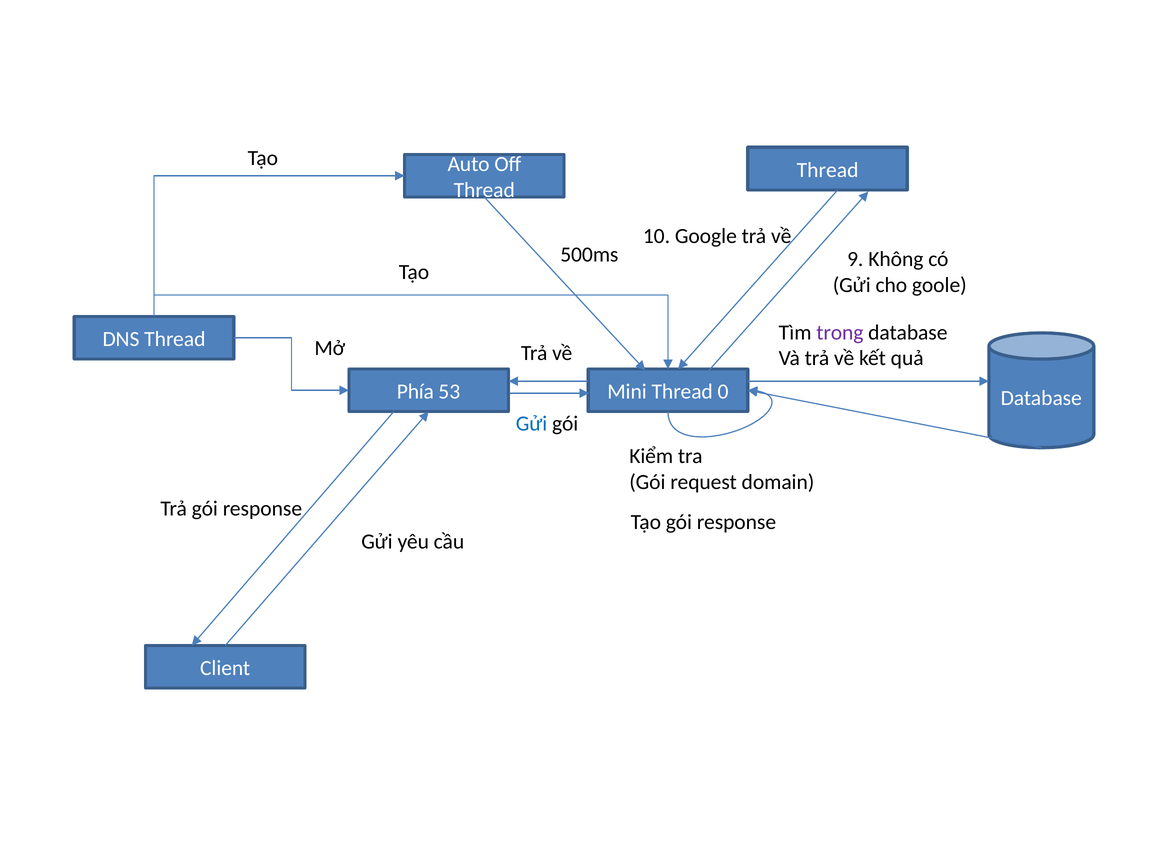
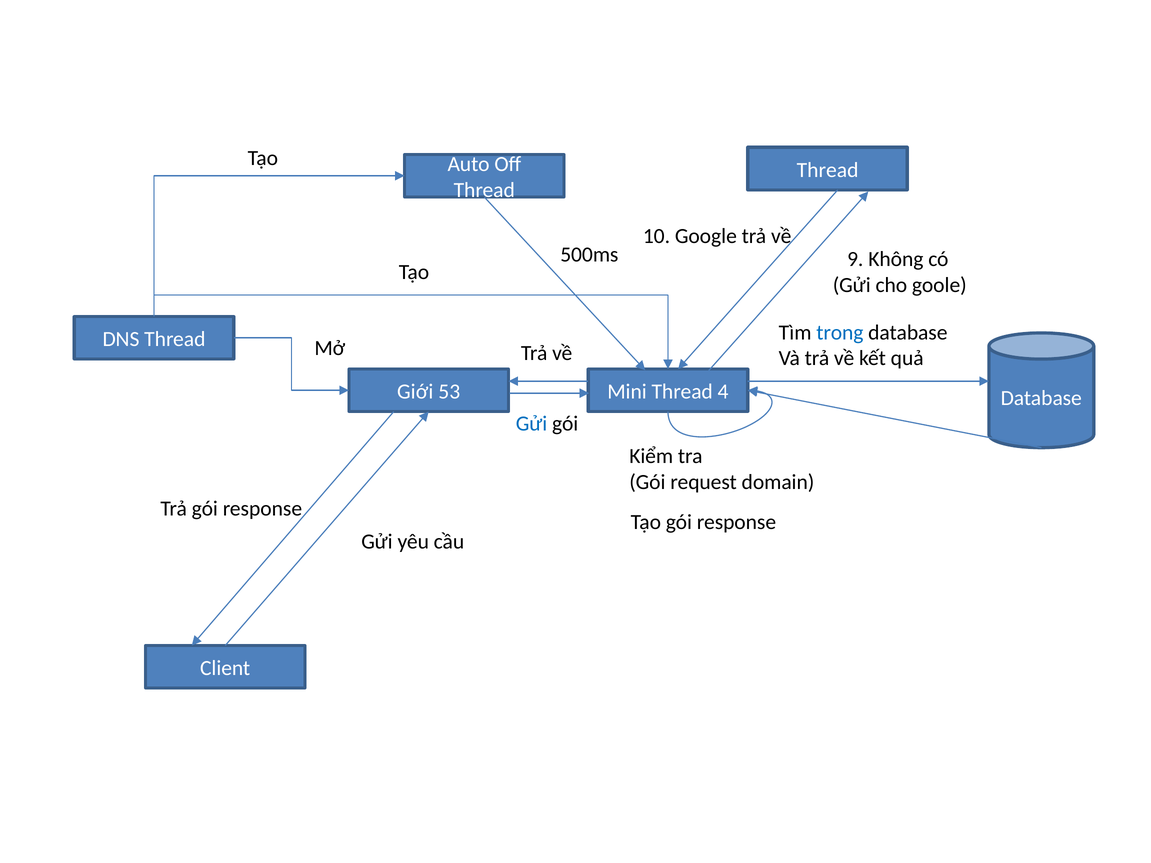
trong colour: purple -> blue (840, 333)
Phía: Phía -> Giới (415, 392)
0: 0 -> 4 (723, 392)
